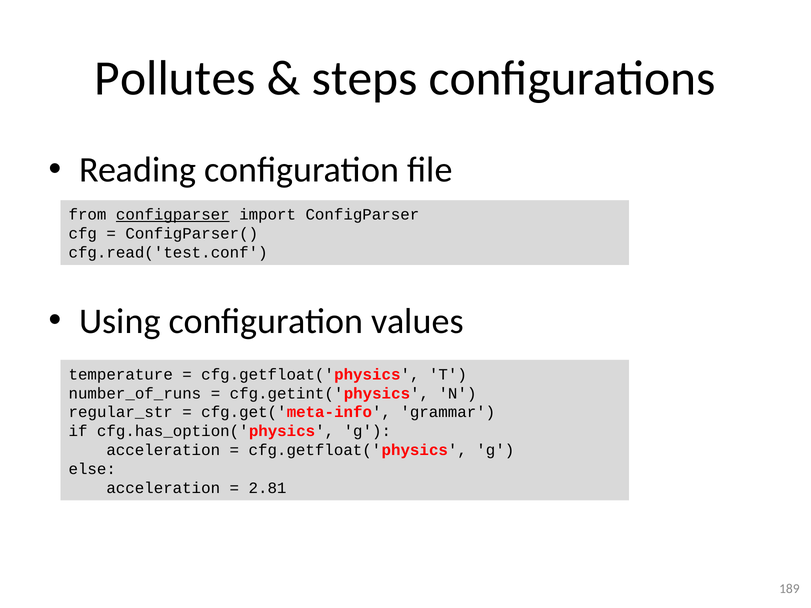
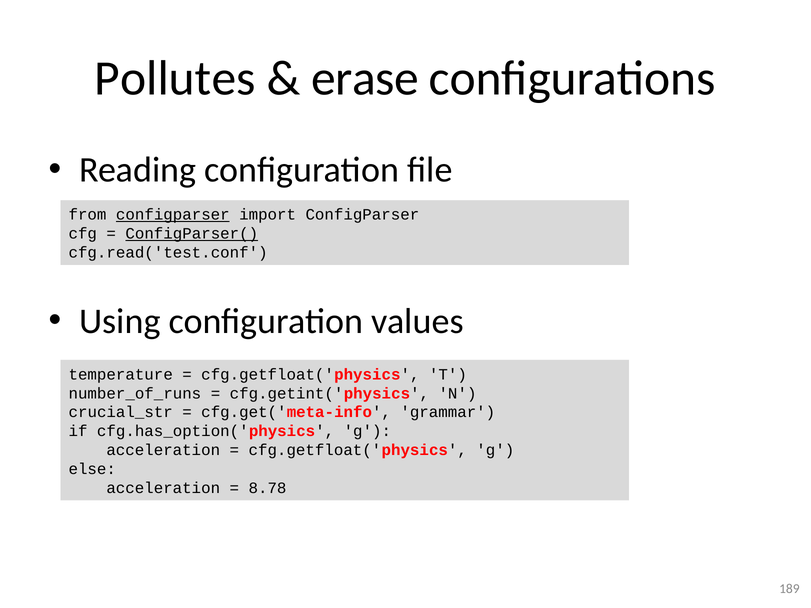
steps: steps -> erase (365, 79)
ConfigParser( underline: none -> present (192, 234)
regular_str: regular_str -> crucial_str (121, 412)
2.81: 2.81 -> 8.78 (268, 488)
